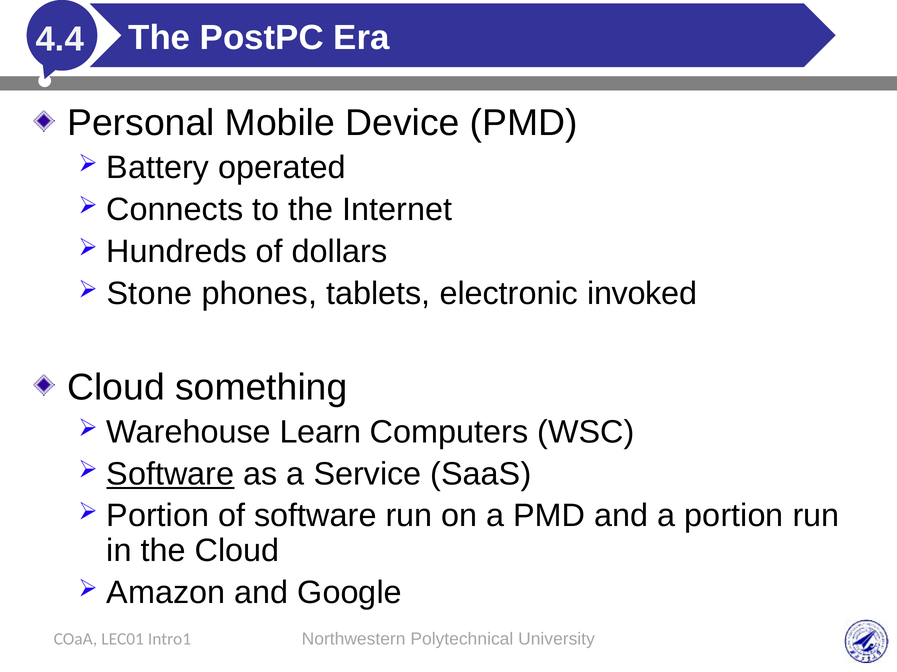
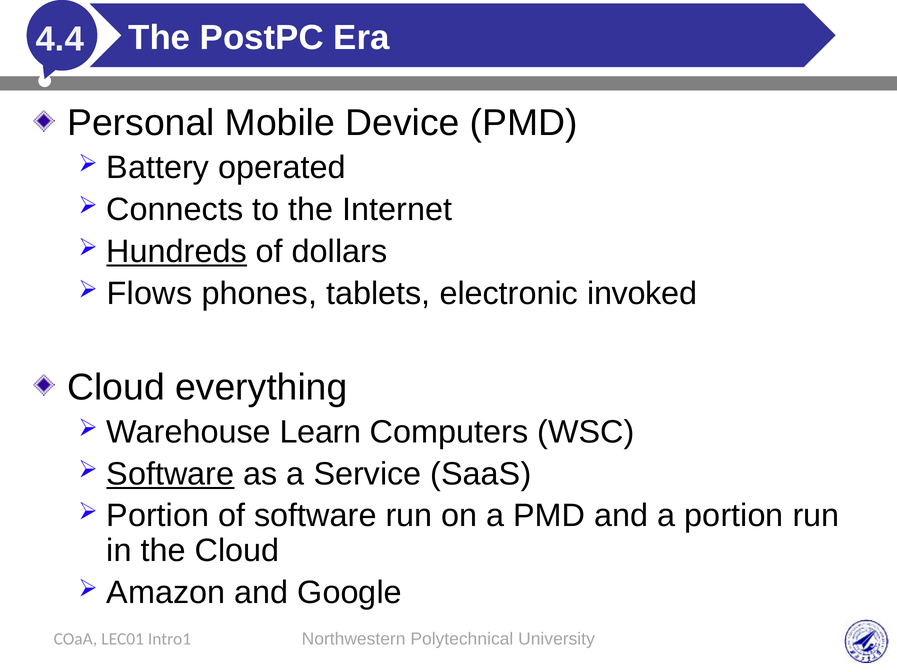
Hundreds underline: none -> present (177, 252)
Stone: Stone -> Flows (149, 294)
something: something -> everything (261, 388)
